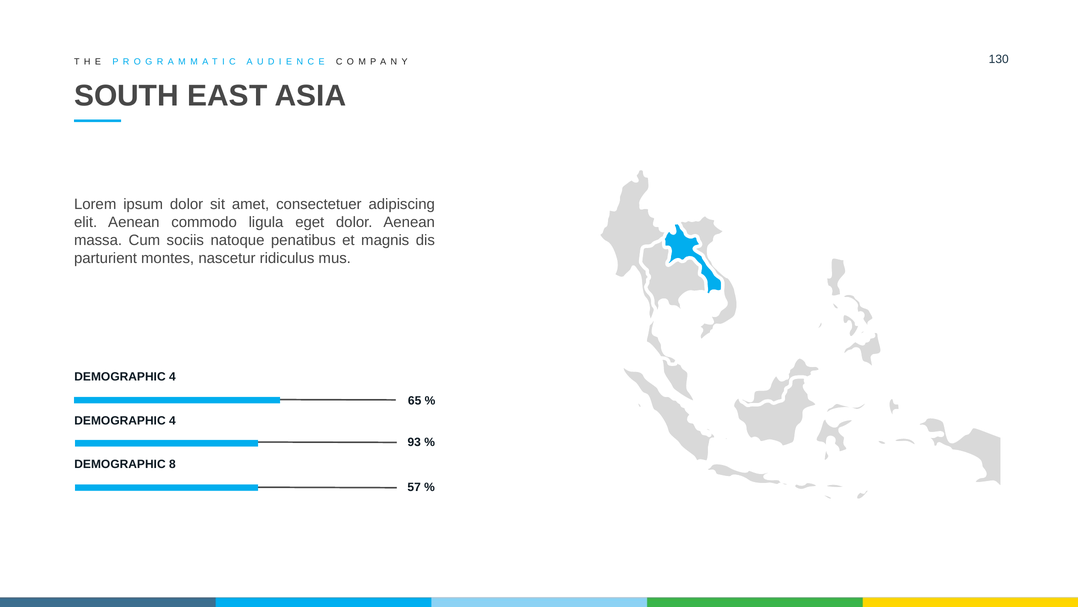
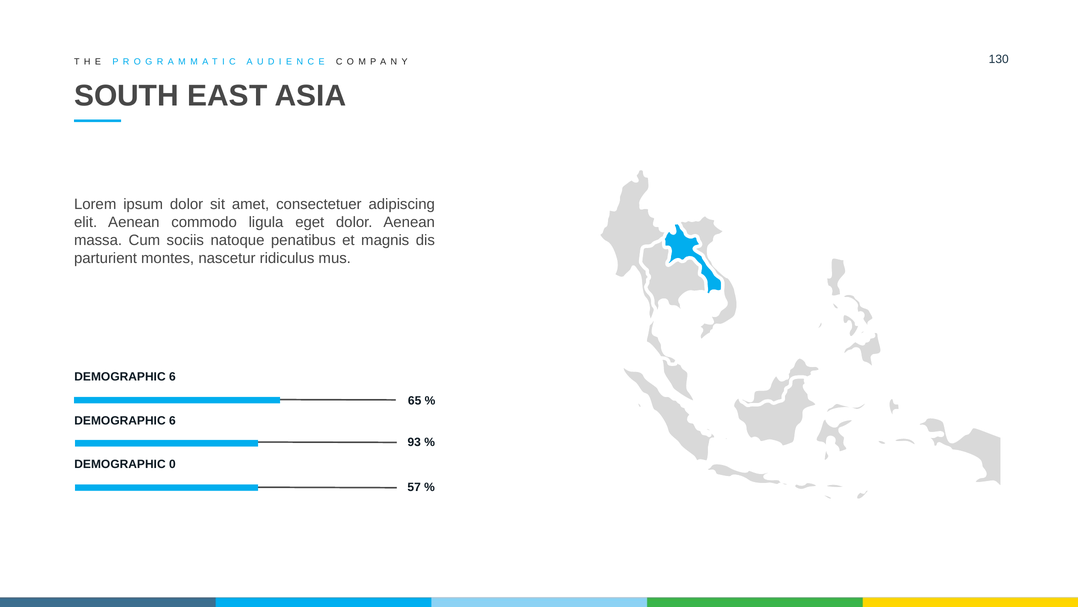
4: 4 -> 6 (172, 377)
4: 4 -> 6 (172, 420)
8: 8 -> 0 (172, 464)
